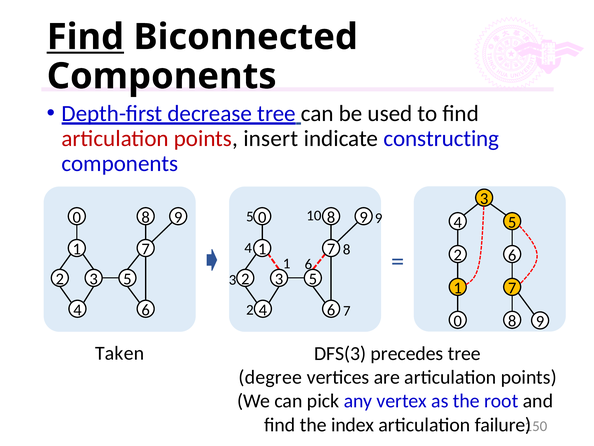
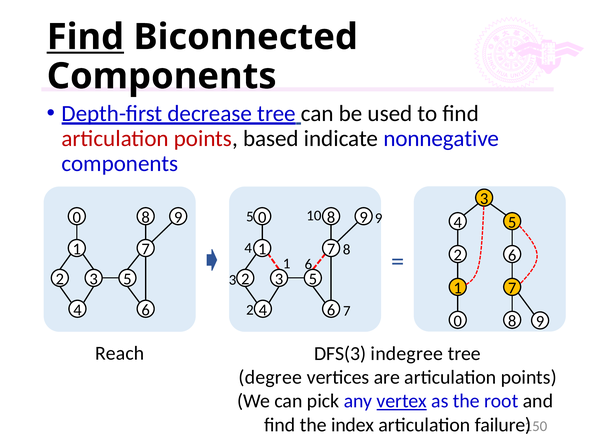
insert: insert -> based (271, 138)
constructing: constructing -> nonnegative (441, 138)
Taken: Taken -> Reach (120, 353)
precedes: precedes -> indegree (407, 353)
vertex underline: none -> present (402, 401)
